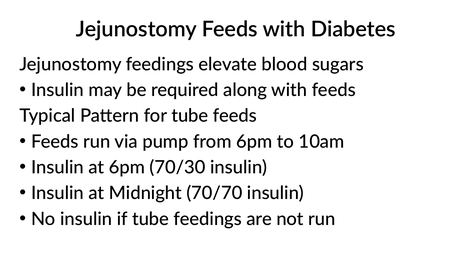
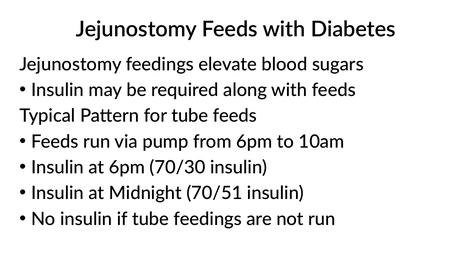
70/70: 70/70 -> 70/51 (214, 193)
